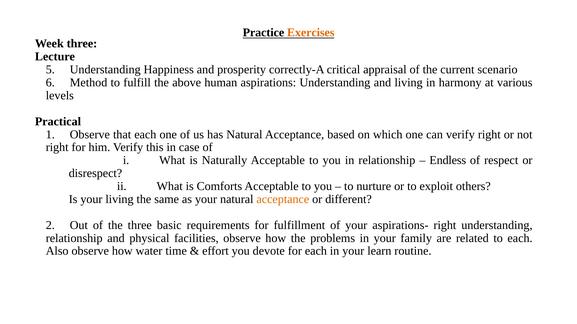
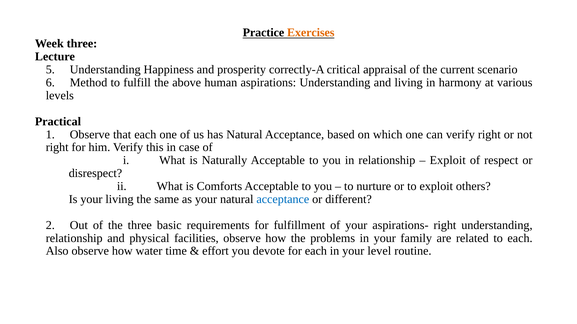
Endless: Endless -> Exploit (448, 161)
acceptance colour: orange -> blue (283, 200)
learn: learn -> level (379, 251)
